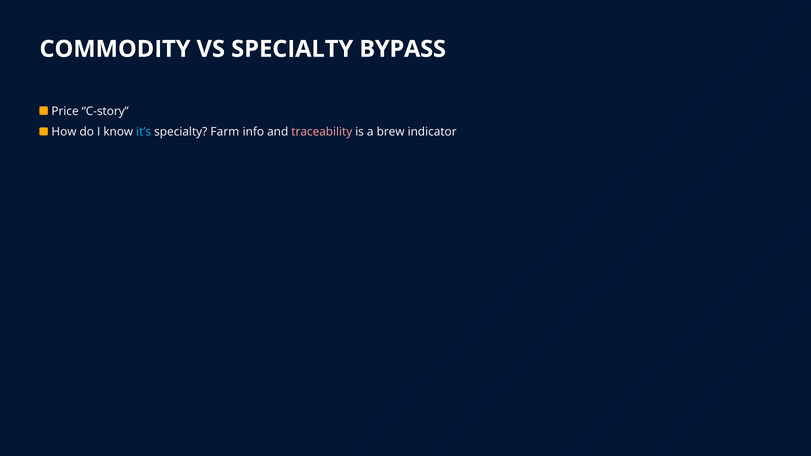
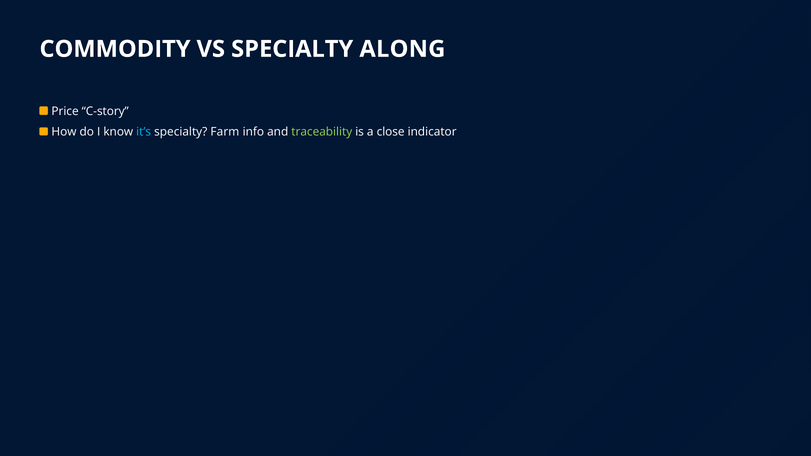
BYPASS: BYPASS -> ALONG (402, 49)
traceability colour: pink -> light green (322, 132)
brew: brew -> close (391, 132)
